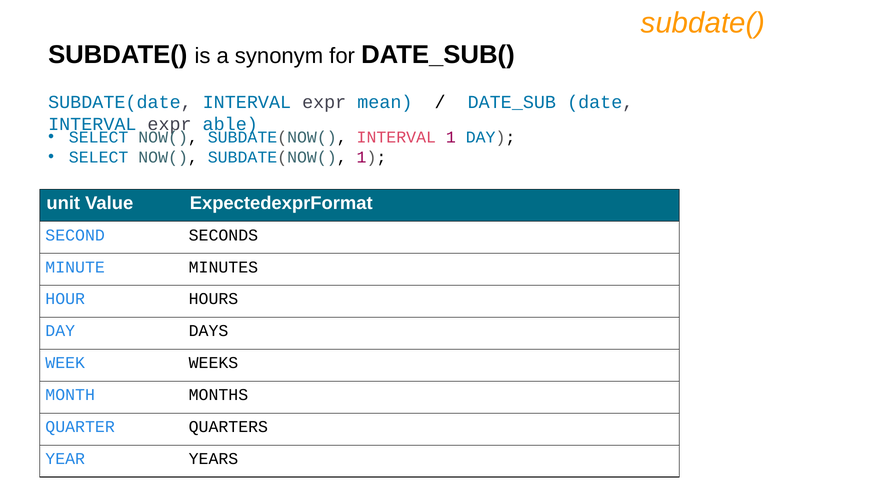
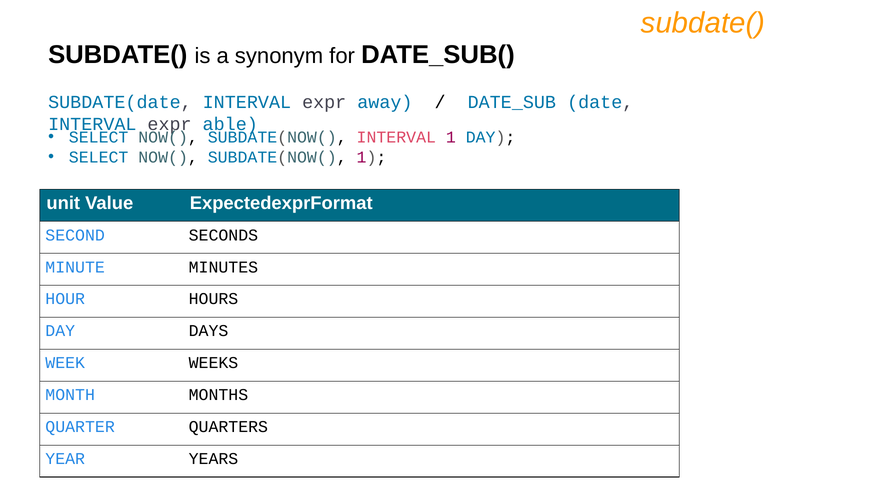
mean: mean -> away (385, 102)
